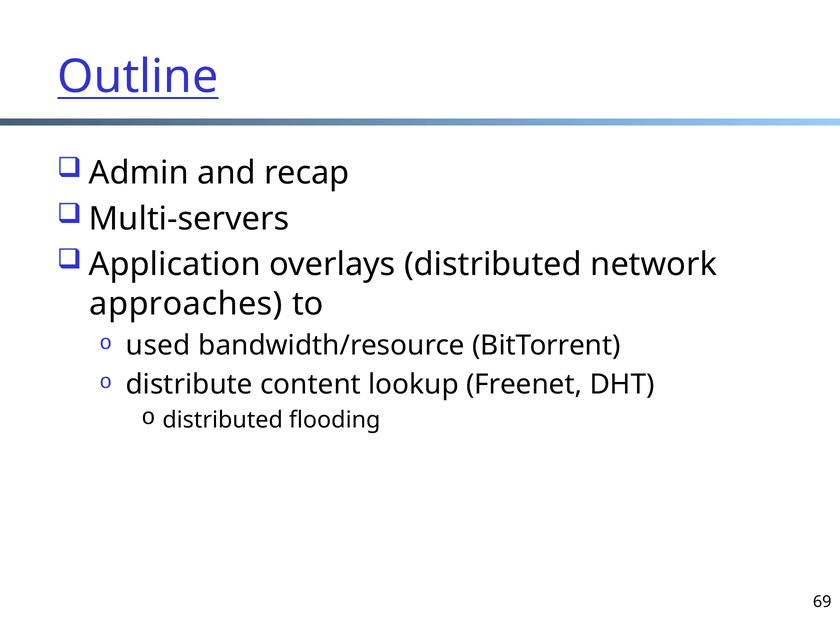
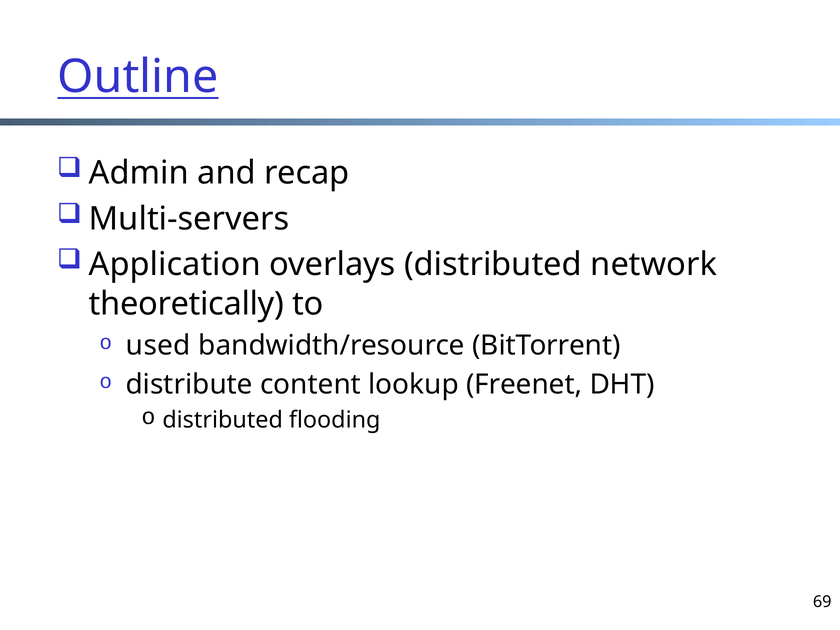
approaches: approaches -> theoretically (186, 304)
